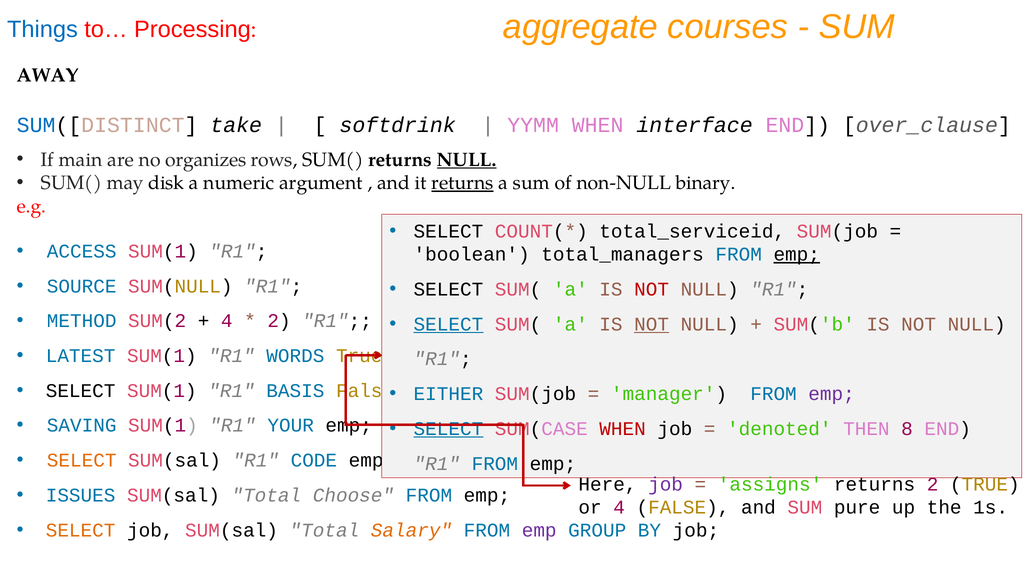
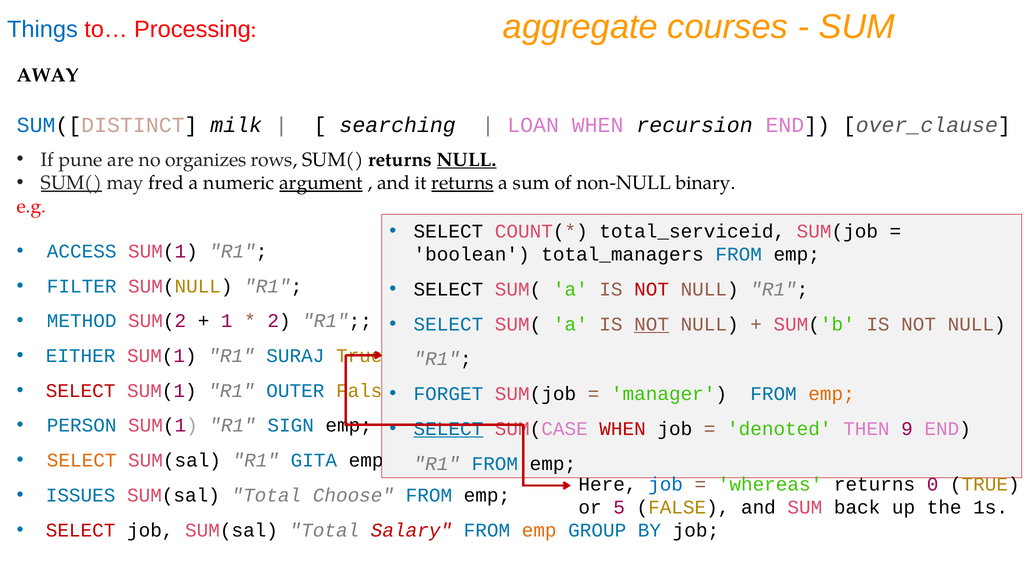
take: take -> milk (236, 125)
softdrink: softdrink -> searching (398, 125)
YYMM: YYMM -> LOAN (533, 125)
interface: interface -> recursion (695, 125)
main: main -> pune (81, 160)
SUM( underline: none -> present (71, 183)
disk: disk -> fred (166, 183)
argument underline: none -> present (321, 183)
emp underline: present -> none (797, 254)
SOURCE: SOURCE -> FILTER (82, 286)
4: 4 -> 1 (227, 321)
SELECT underline: present -> none (448, 324)
LATEST: LATEST -> EITHER (81, 356)
WORDS: WORDS -> SURAJ (295, 356)
SELECT colour: black -> red (81, 390)
BASIS: BASIS -> OUTER (295, 390)
EITHER: EITHER -> FORGET (448, 394)
emp colour: purple -> orange (832, 394)
SAVING: SAVING -> PERSON (82, 425)
YOUR: YOUR -> SIGN (291, 425)
8: 8 -> 9 (907, 428)
CODE: CODE -> GITA (314, 460)
job colour: purple -> blue (666, 484)
assigns: assigns -> whereas (770, 484)
returns 2: 2 -> 0 (933, 484)
or 4: 4 -> 5 (619, 507)
pure: pure -> back (857, 507)
SELECT colour: orange -> red (81, 530)
Salary colour: orange -> red (411, 530)
emp colour: purple -> orange (539, 530)
